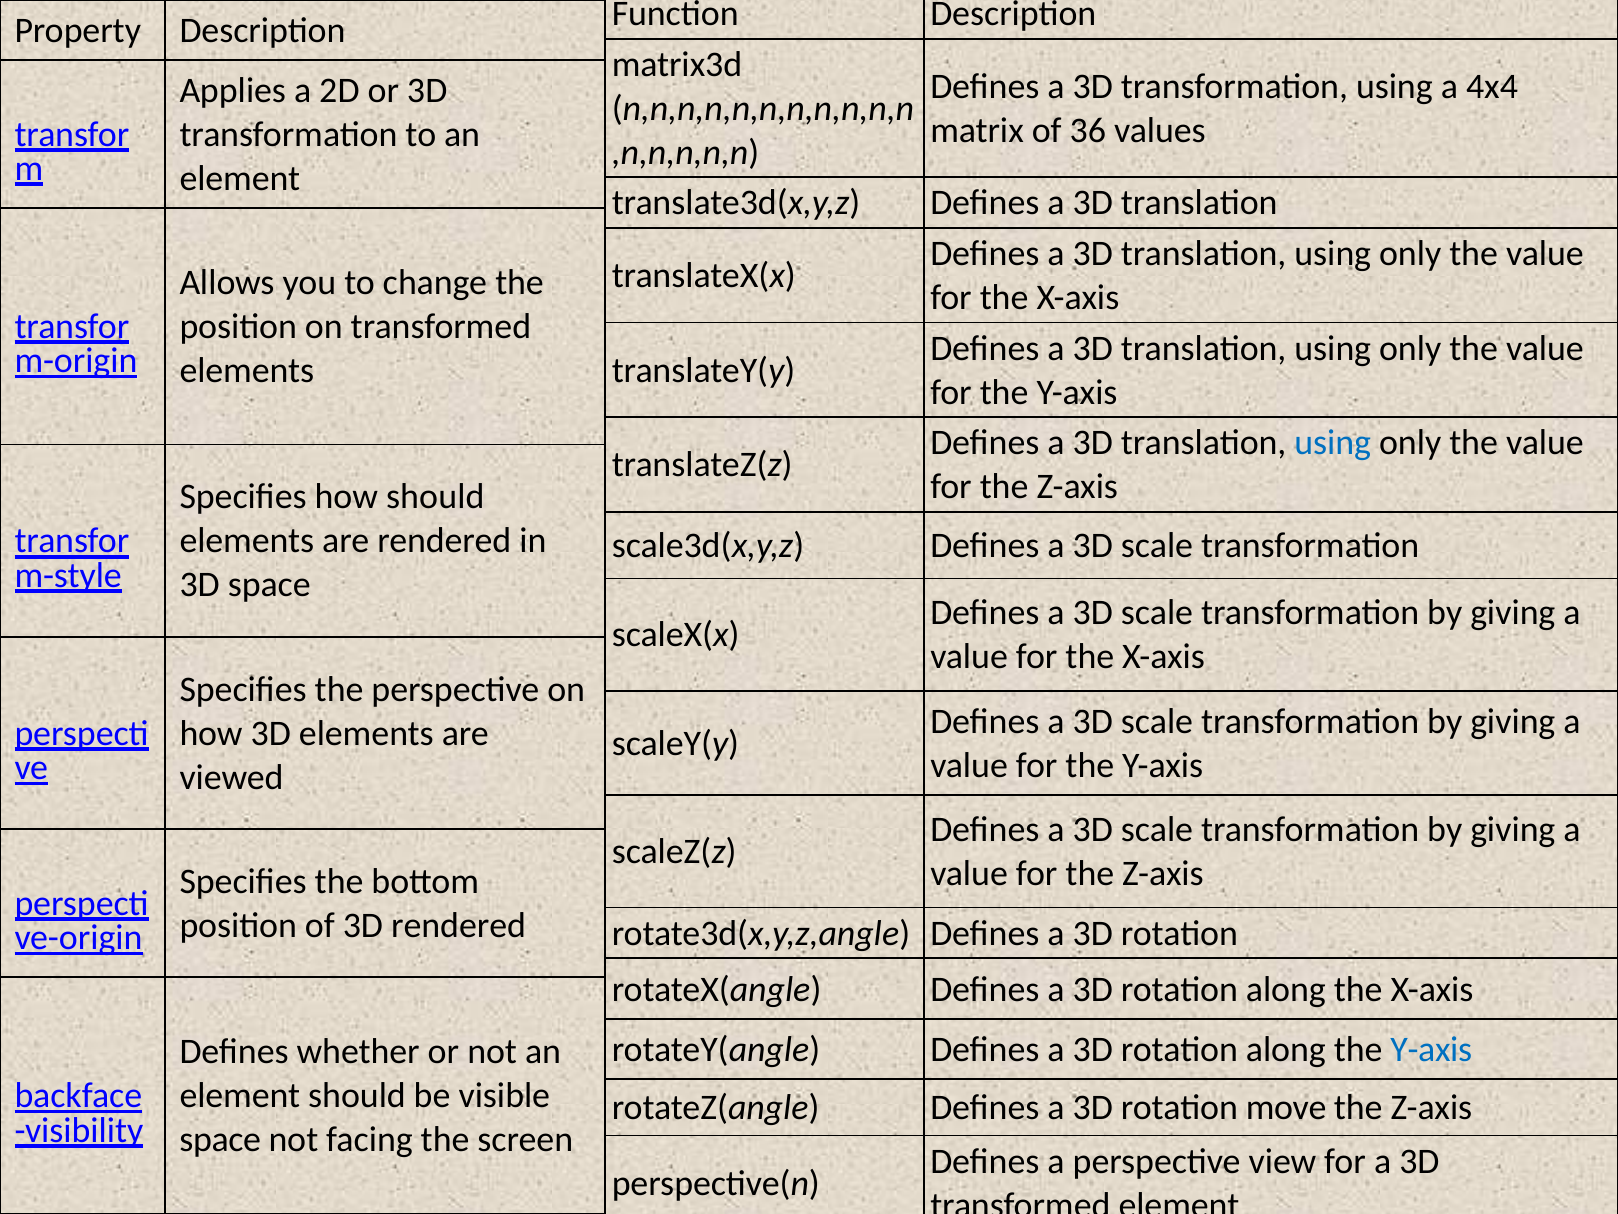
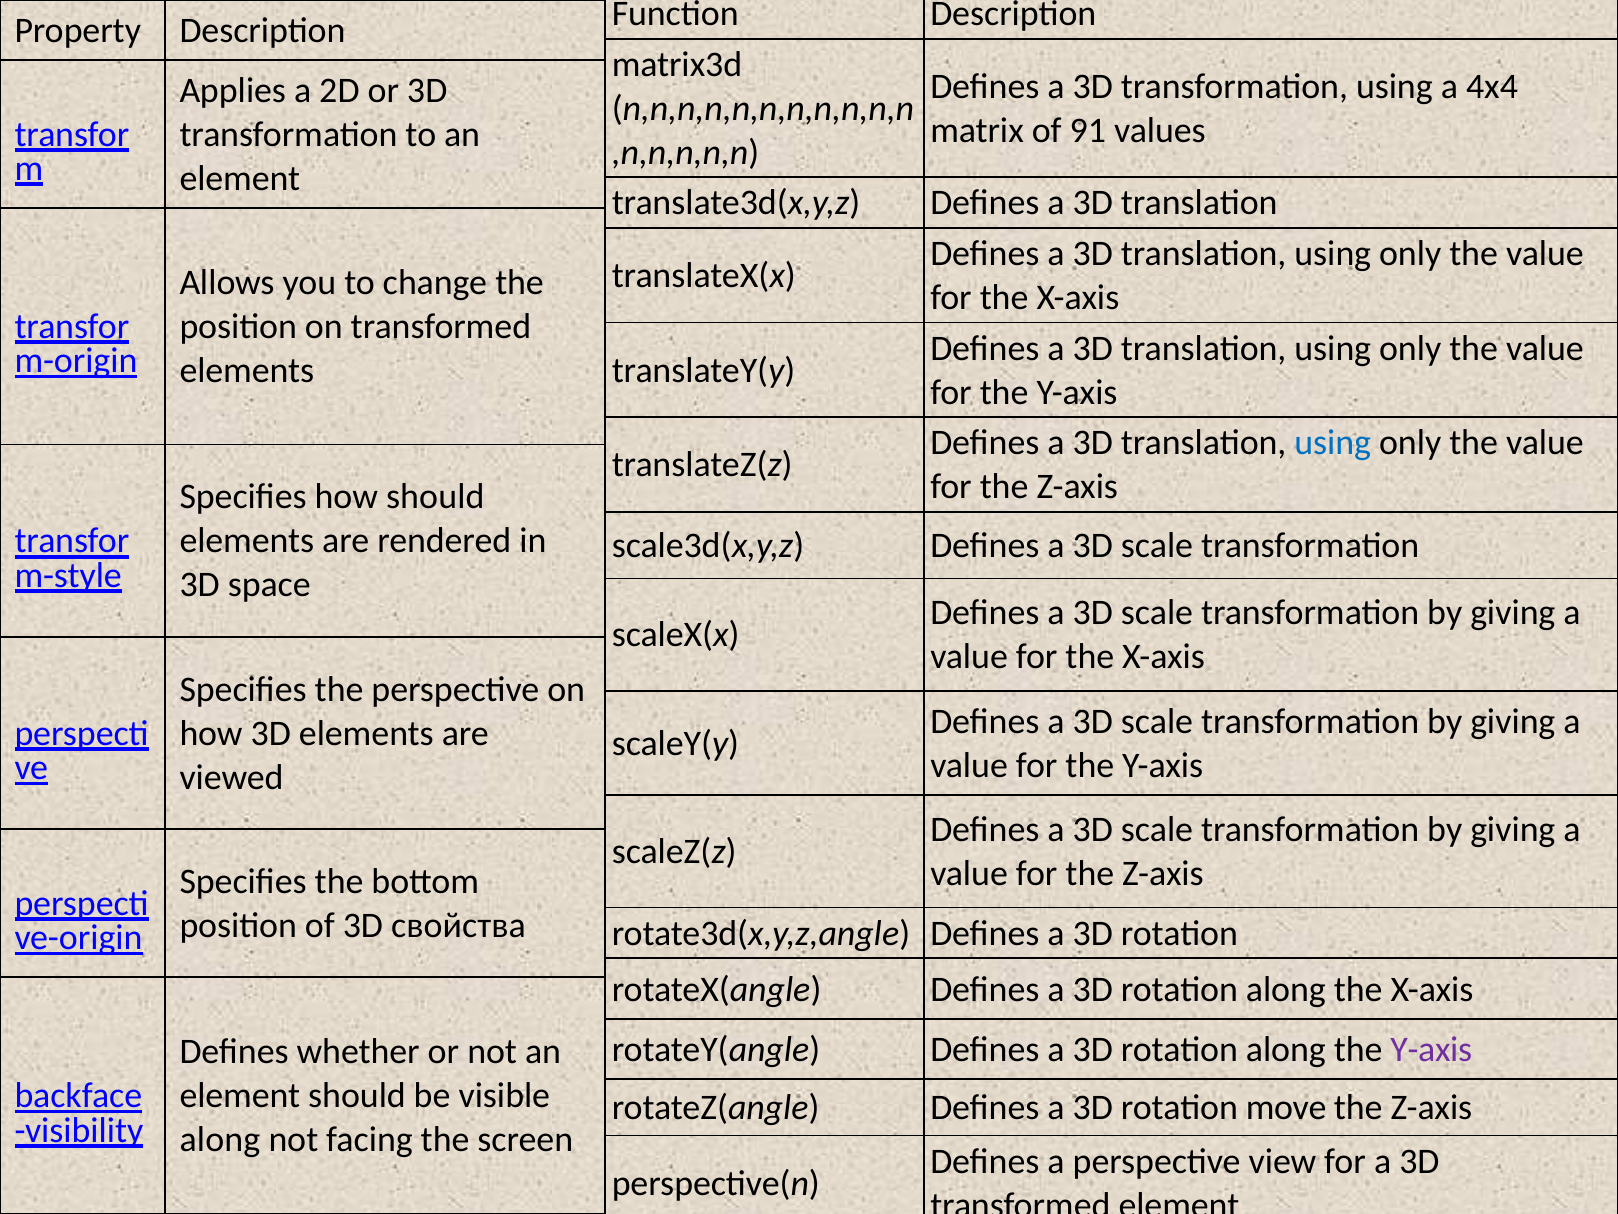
36: 36 -> 91 (1088, 130)
3D rendered: rendered -> свойства (459, 925)
Y-axis colour: blue -> purple (1431, 1049)
space: space -> along (220, 1139)
